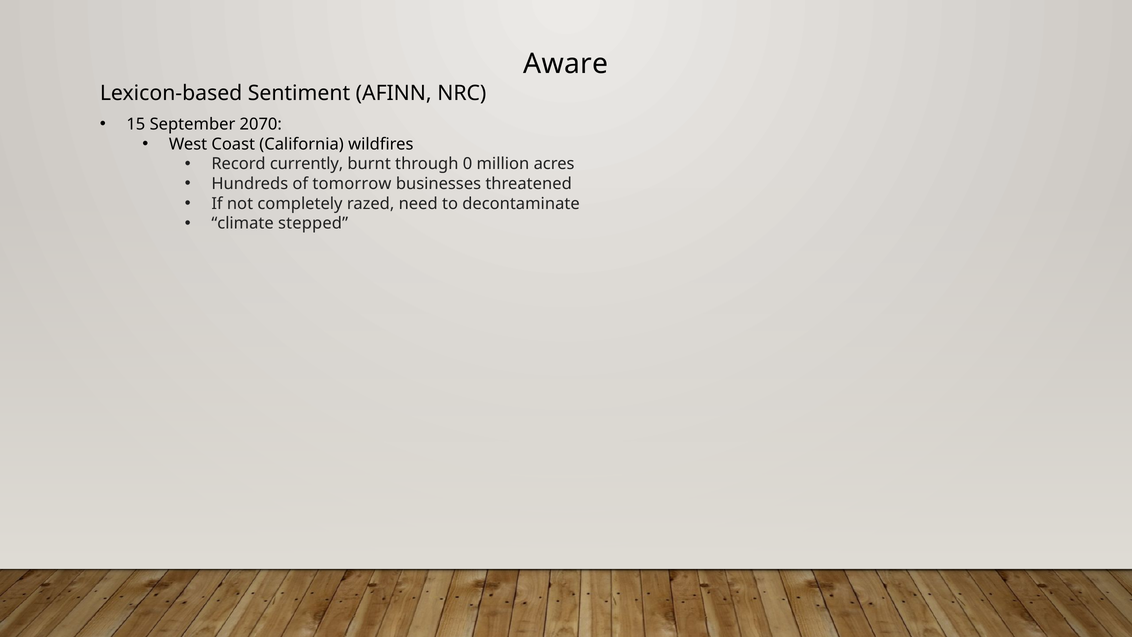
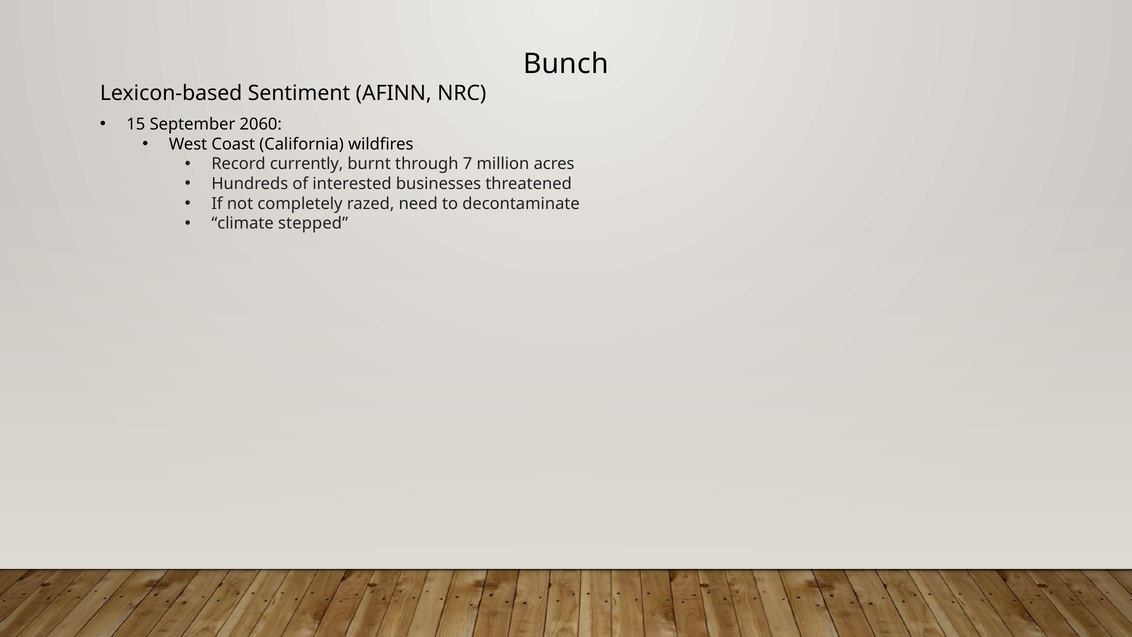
Aware: Aware -> Bunch (566, 64)
2070: 2070 -> 2060 (261, 124)
0: 0 -> 7 (468, 164)
tomorrow: tomorrow -> interested (352, 184)
